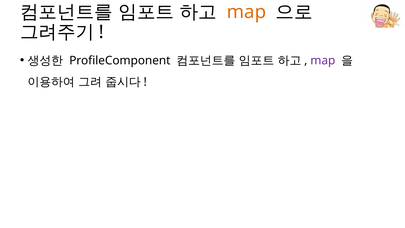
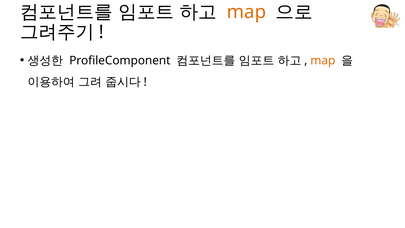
map colour: purple -> orange (323, 61)
